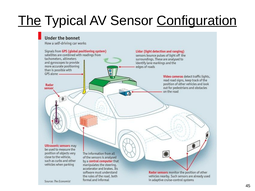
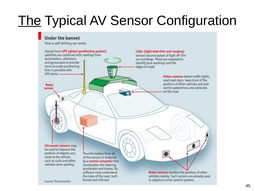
Configuration underline: present -> none (197, 21)
